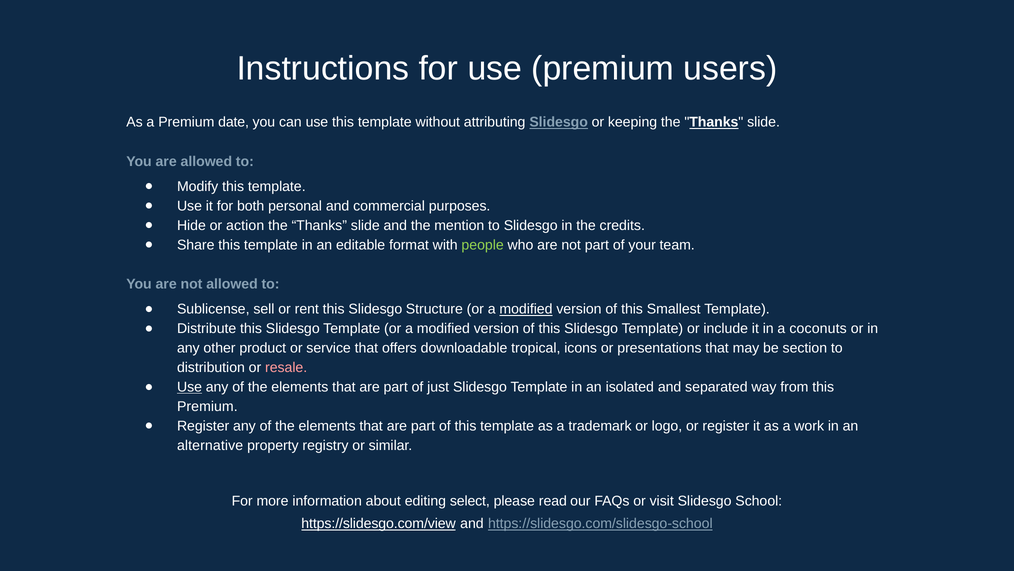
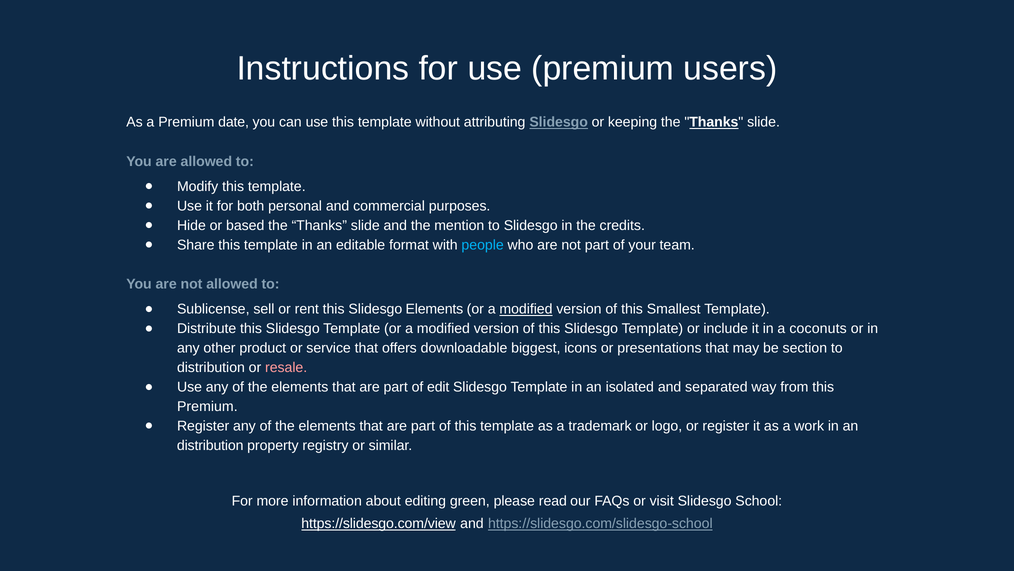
action: action -> based (245, 225)
people colour: light green -> light blue (483, 245)
Slidesgo Structure: Structure -> Elements (434, 309)
tropical: tropical -> biggest (536, 348)
Use underline: present -> none (190, 387)
just: just -> edit (438, 387)
alternative: alternative -> distribution (210, 445)
select: select -> green (470, 501)
